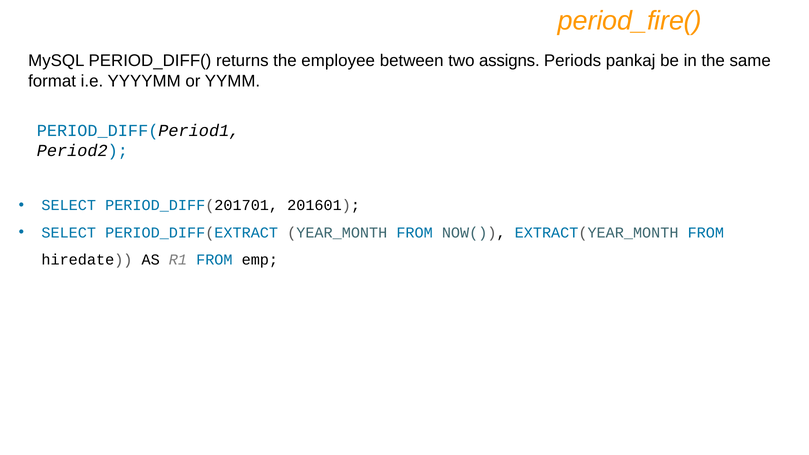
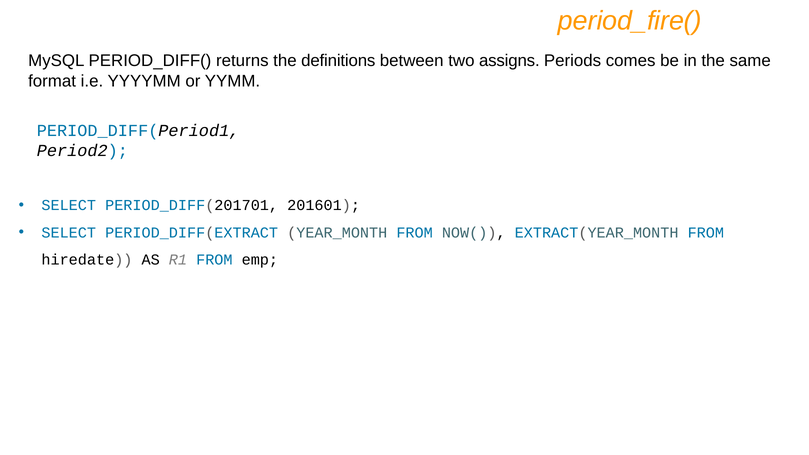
employee: employee -> definitions (338, 61)
pankaj: pankaj -> comes (631, 61)
